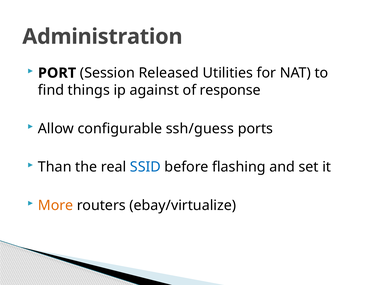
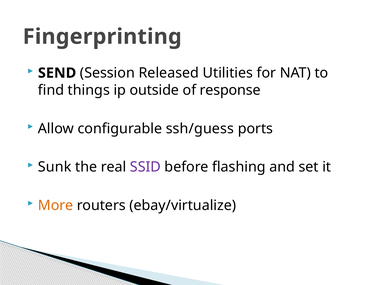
Administration: Administration -> Fingerprinting (102, 37)
PORT: PORT -> SEND (57, 73)
against: against -> outside (154, 90)
Than: Than -> Sunk (55, 167)
SSID colour: blue -> purple (145, 167)
